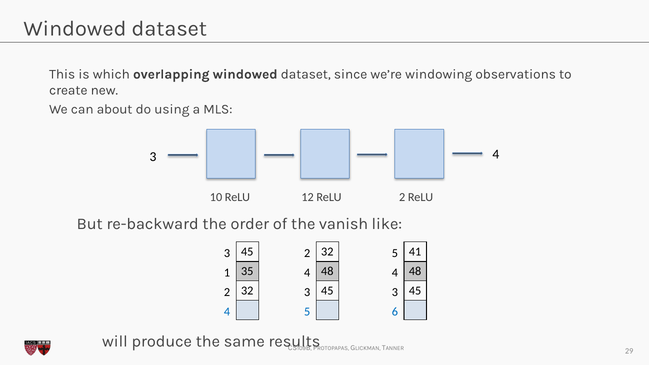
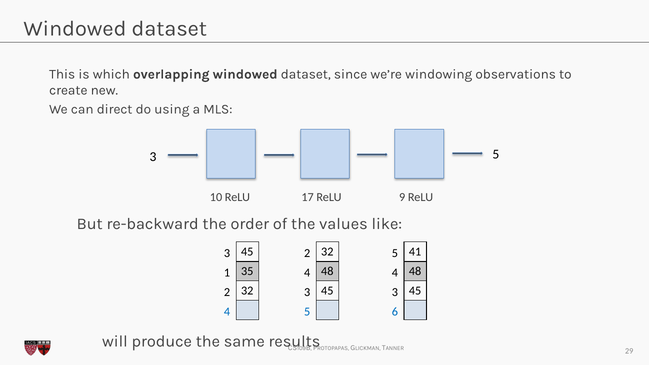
about: about -> direct (115, 109)
4: 4 -> 5 (496, 154)
12: 12 -> 17 (308, 197)
ReLU 2: 2 -> 9 (402, 197)
vanish: vanish -> values (343, 224)
